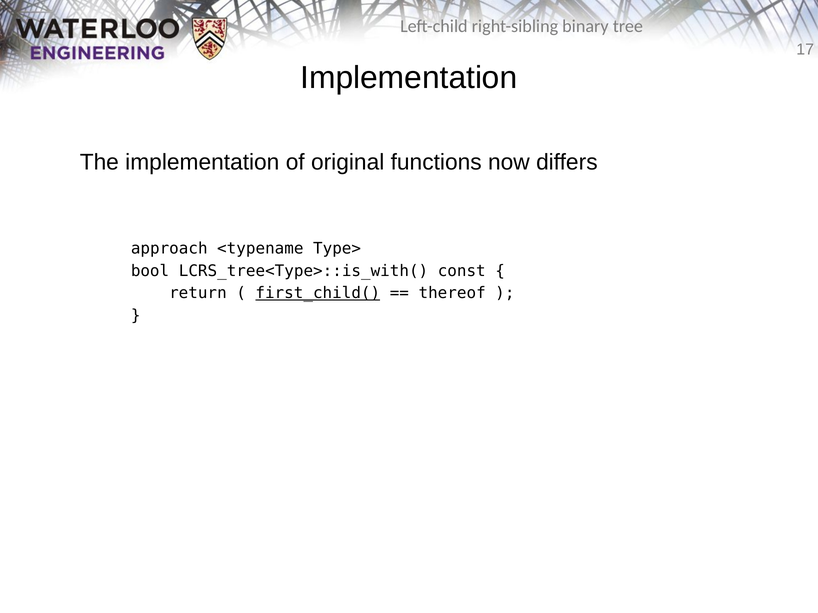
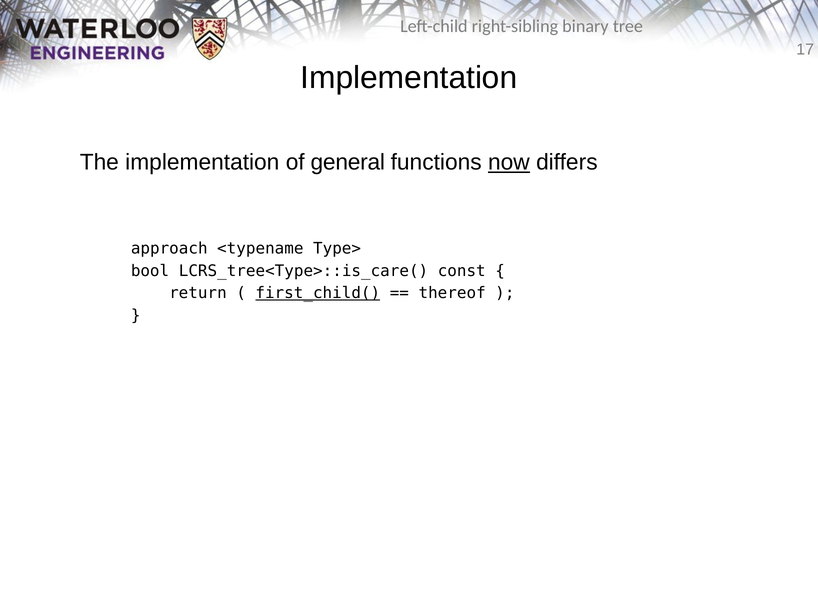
original: original -> general (348, 162)
now underline: none -> present (509, 162)
LCRS_tree<Type>::is_with(: LCRS_tree<Type>::is_with( -> LCRS_tree<Type>::is_care( (304, 271)
